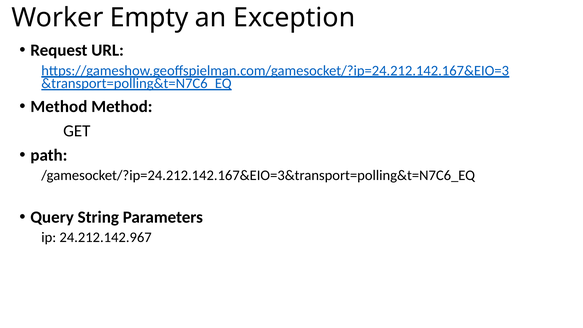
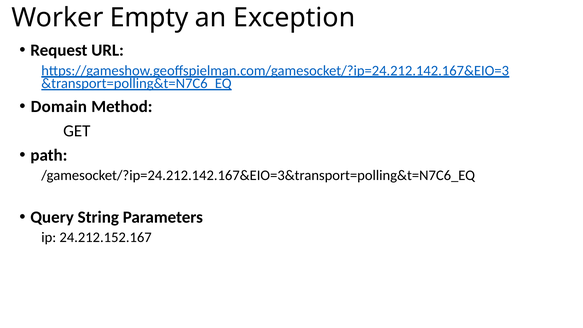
Method: Method -> Domain (59, 106)
24.212.142.967: 24.212.142.967 -> 24.212.152.167 (106, 237)
